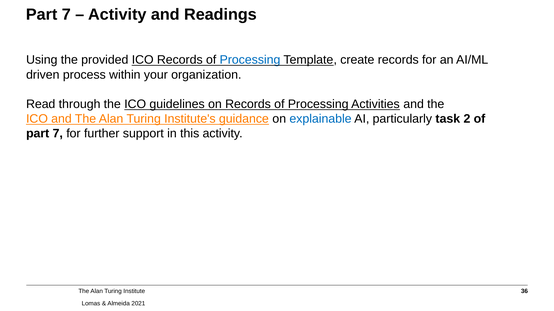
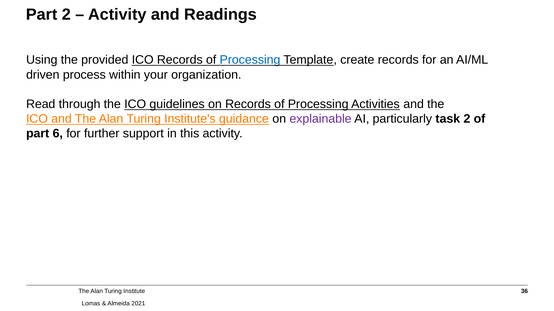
7: 7 -> 2 (66, 15)
explainable colour: blue -> purple (321, 119)
7: 7 -> 6 (58, 134)
